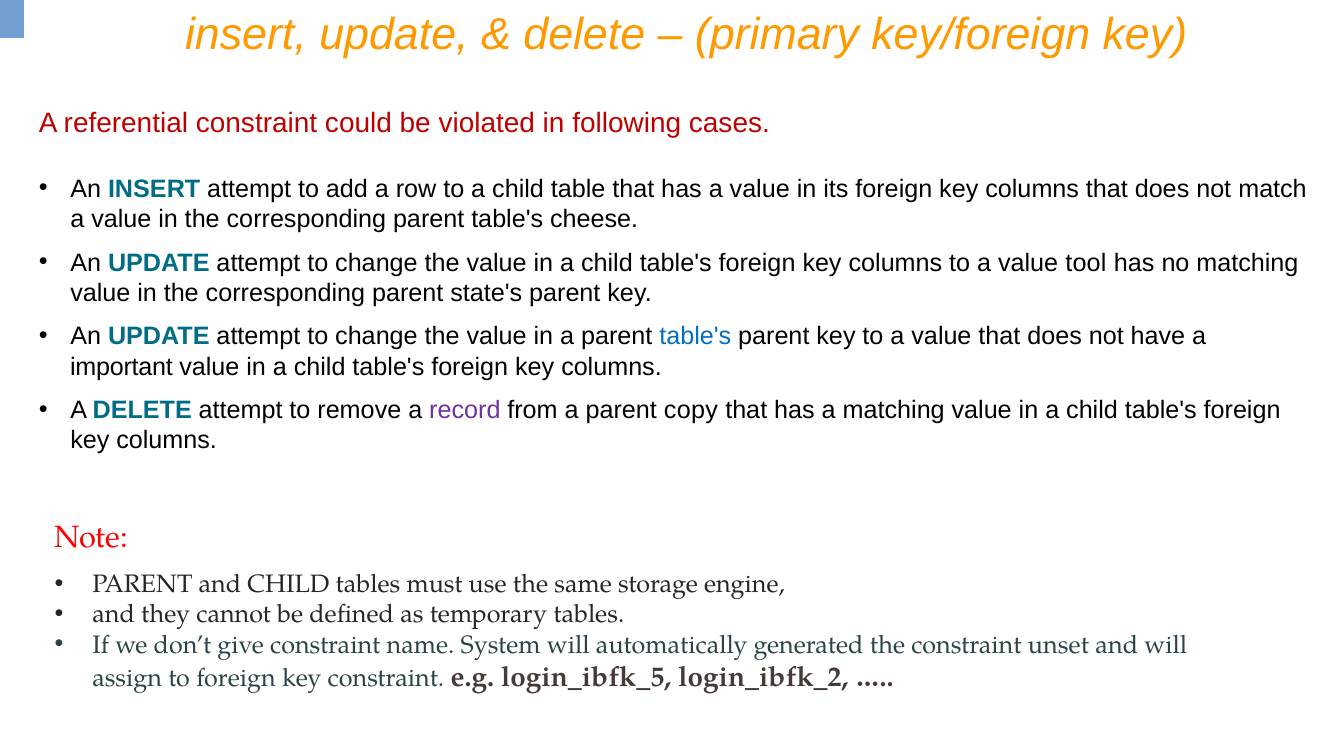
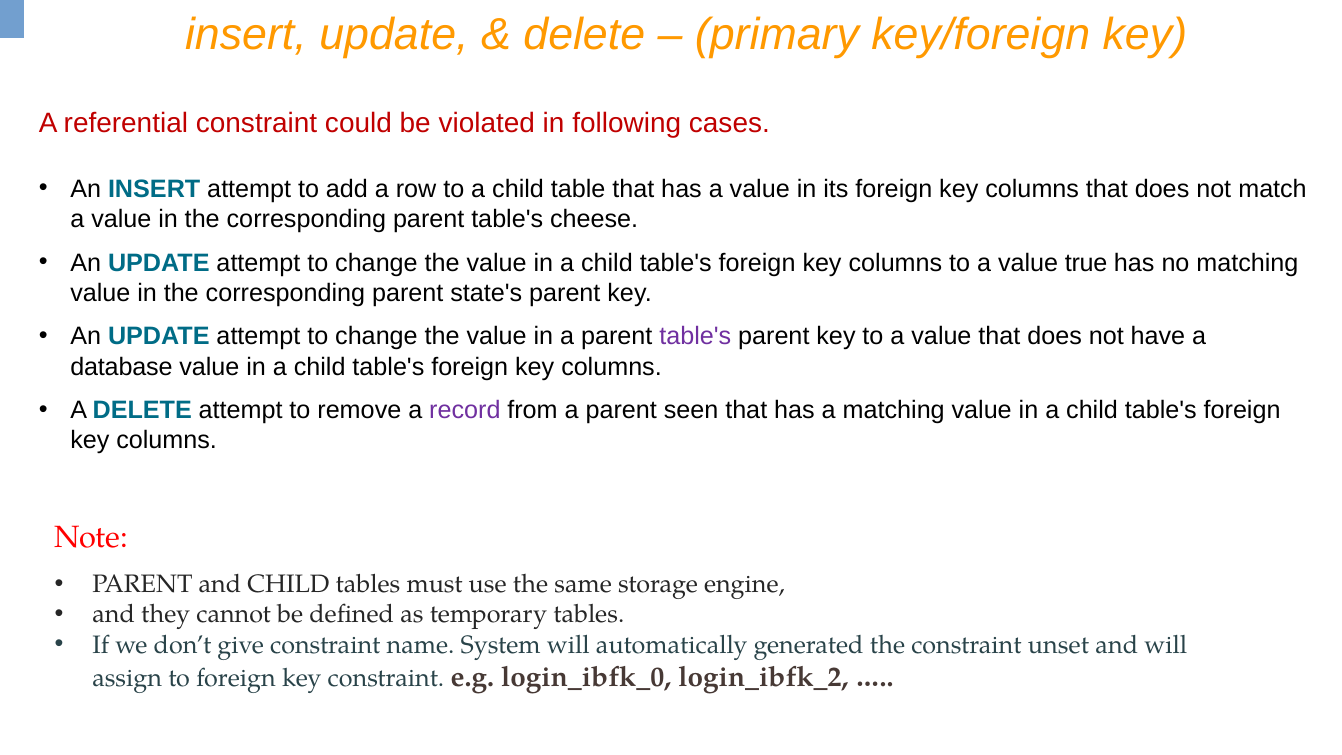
tool: tool -> true (1086, 263)
table's colour: blue -> purple (695, 336)
important: important -> database (121, 367)
copy: copy -> seen (691, 410)
login_ibfk_5: login_ibfk_5 -> login_ibfk_0 (586, 677)
